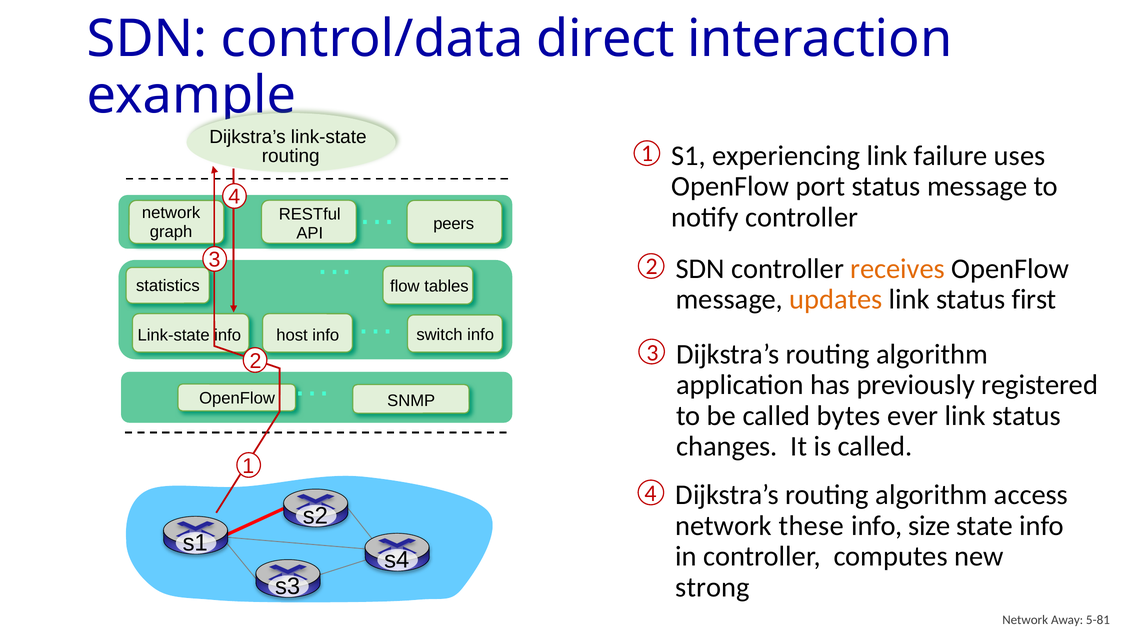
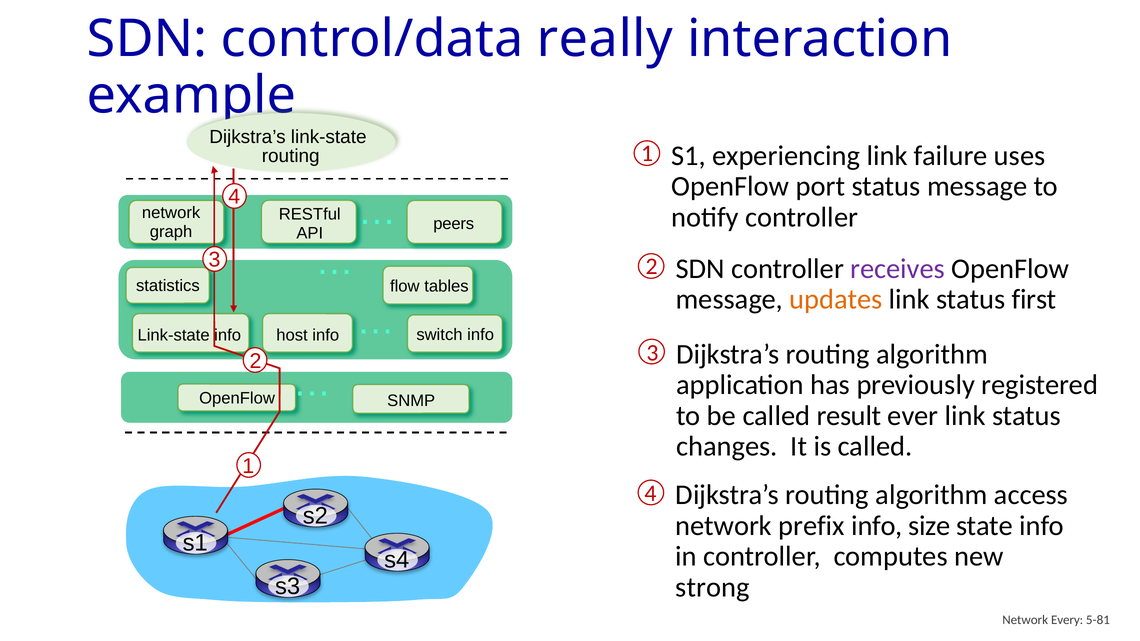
direct: direct -> really (605, 39)
receives colour: orange -> purple (898, 269)
bytes: bytes -> result (849, 416)
these: these -> prefix (811, 526)
Away: Away -> Every (1067, 620)
